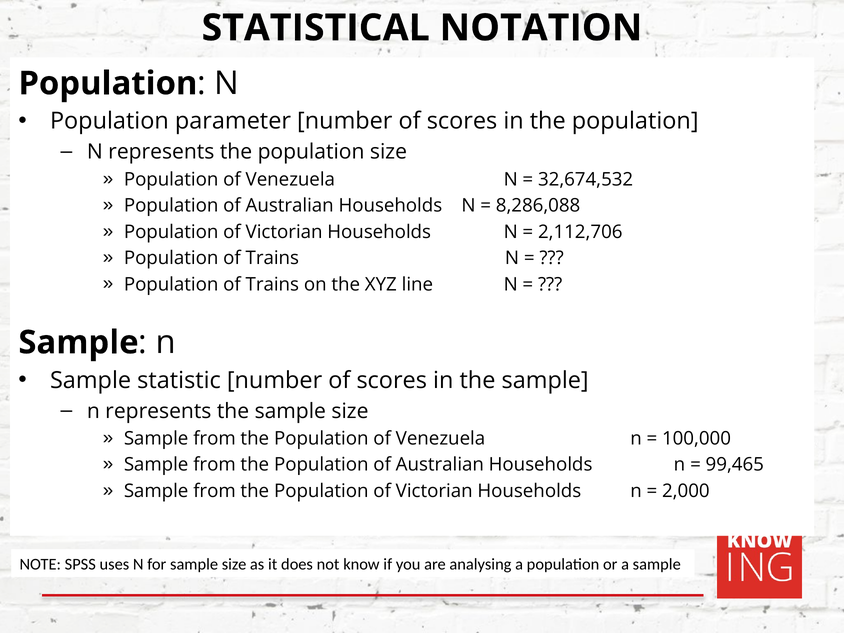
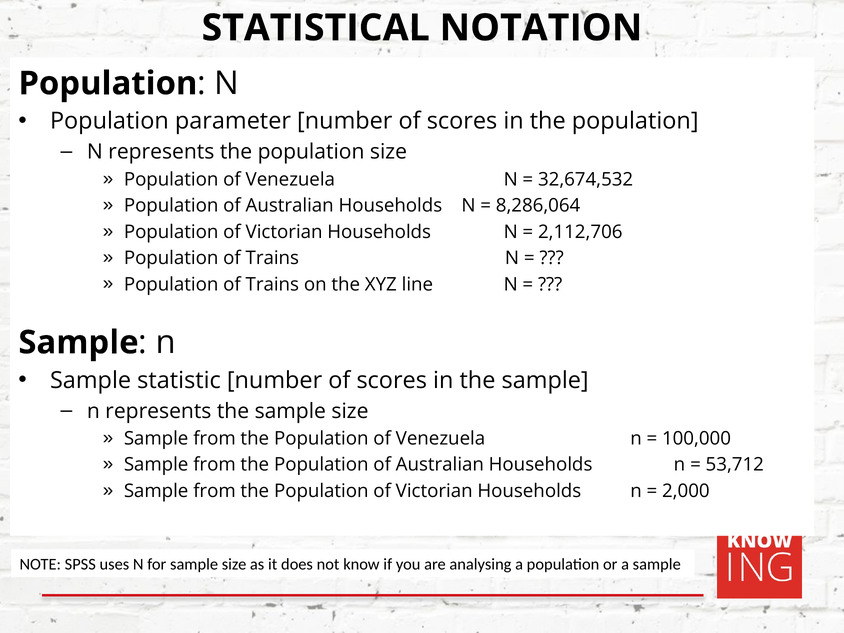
8,286,088: 8,286,088 -> 8,286,064 (538, 206)
99,465: 99,465 -> 53,712 (735, 465)
